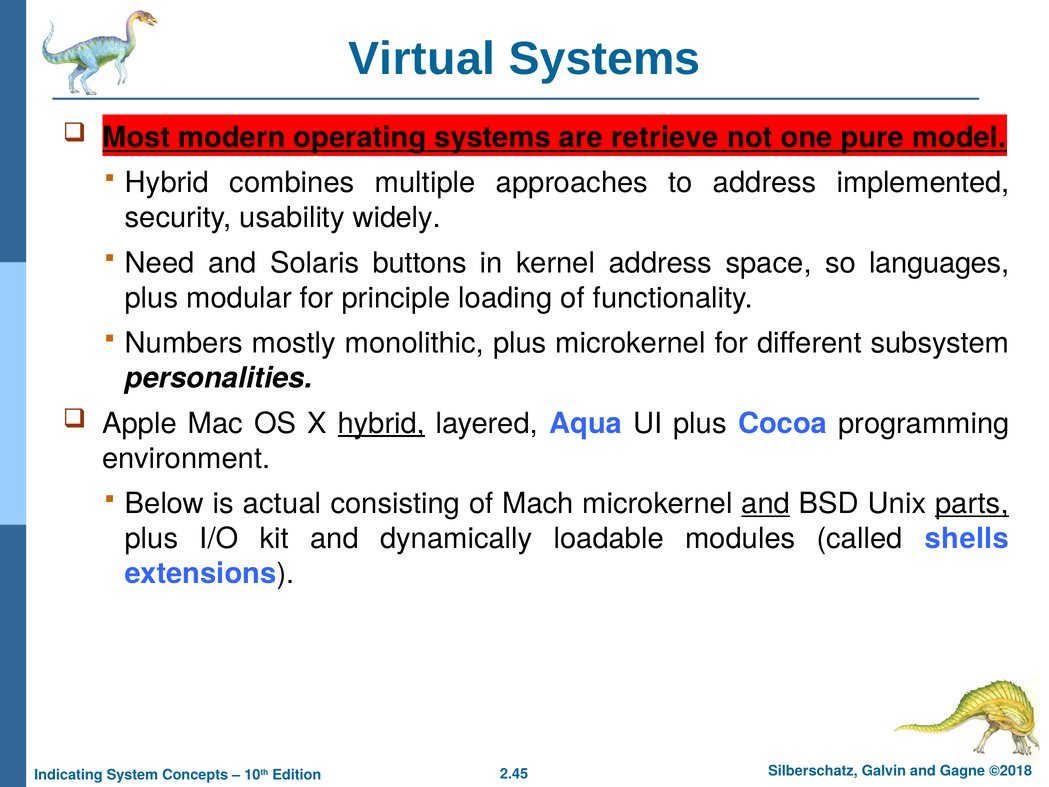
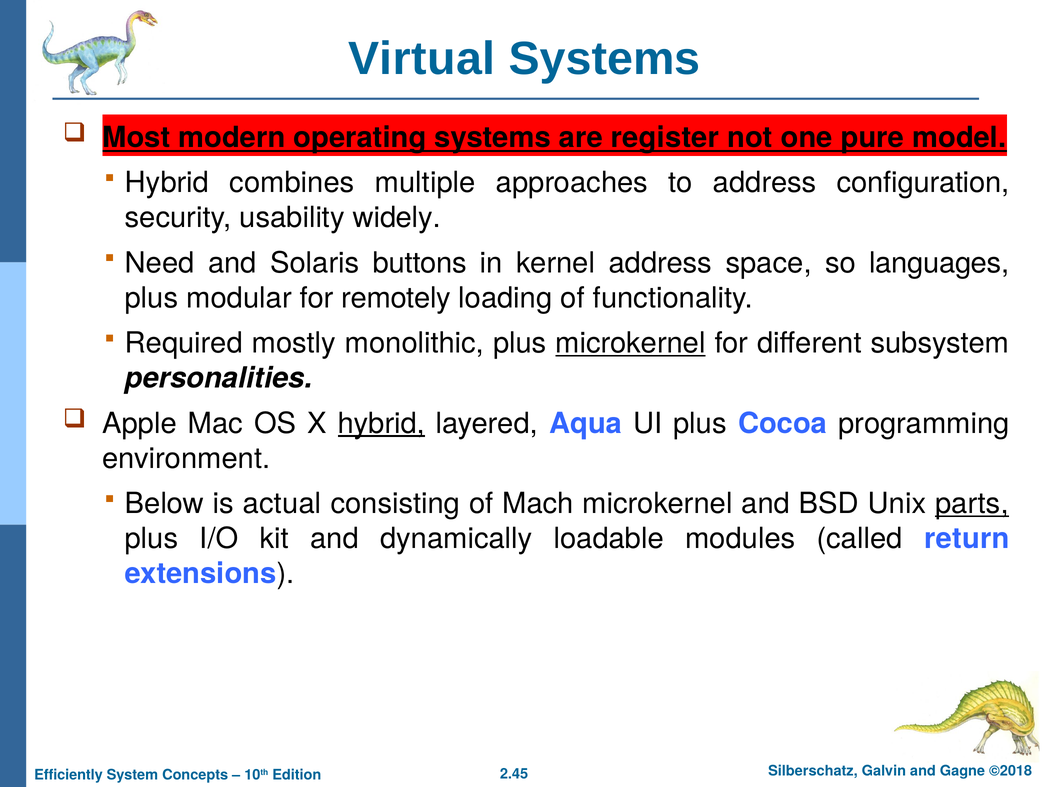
retrieve: retrieve -> register (665, 138)
implemented: implemented -> configuration (923, 183)
principle: principle -> remotely (396, 298)
Numbers: Numbers -> Required (184, 343)
microkernel underline: none -> present (630, 343)
and underline: present -> none (766, 503)
shells: shells -> return (967, 538)
Indicating: Indicating -> Efficiently (68, 775)
